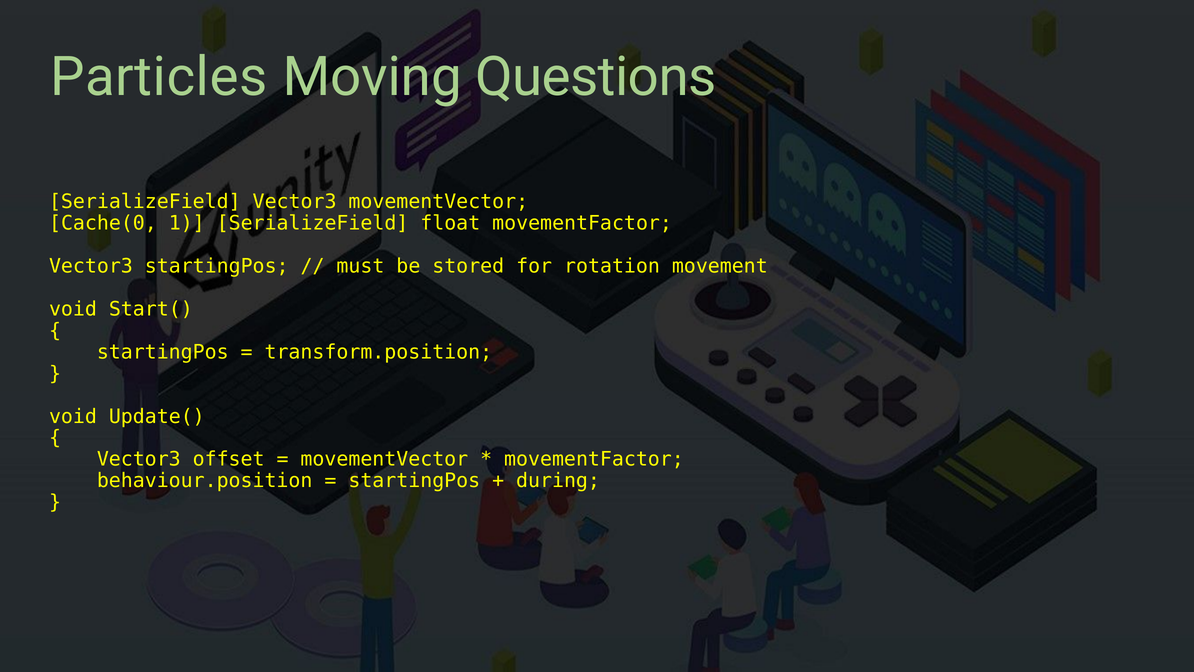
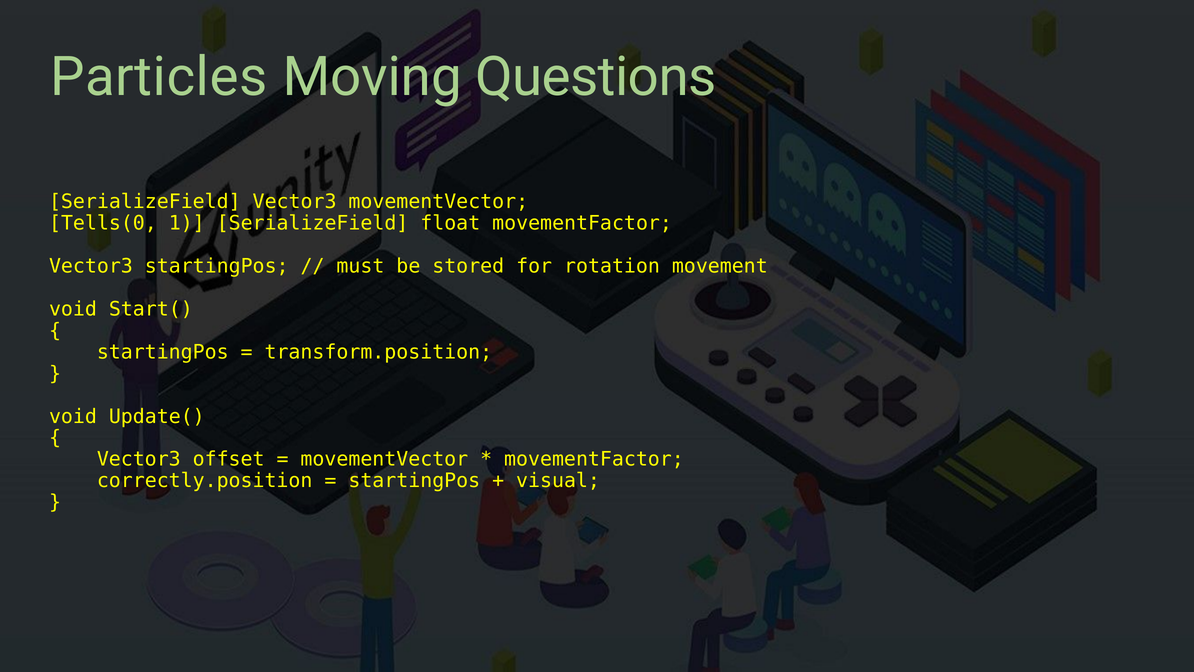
Cache(0: Cache(0 -> Tells(0 (103, 223)
behaviour.position: behaviour.position -> correctly.position (205, 481)
during: during -> visual (558, 481)
